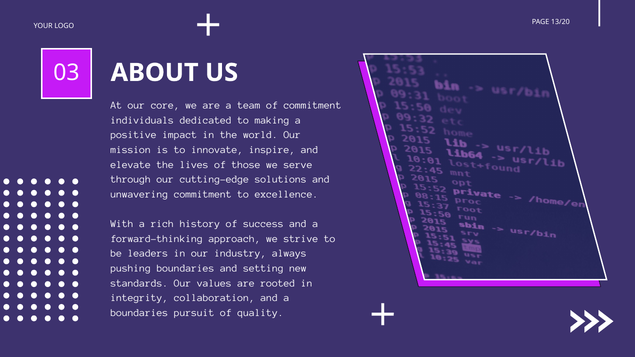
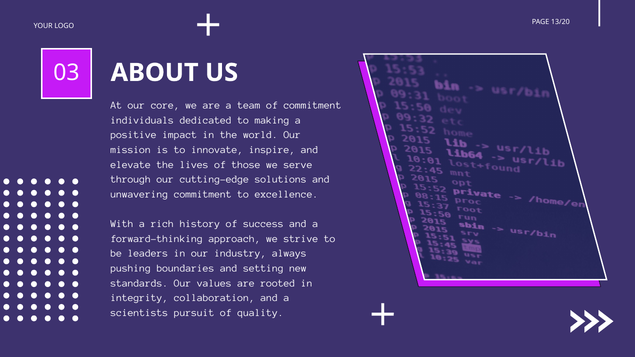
boundaries: boundaries -> scientists (139, 313)
